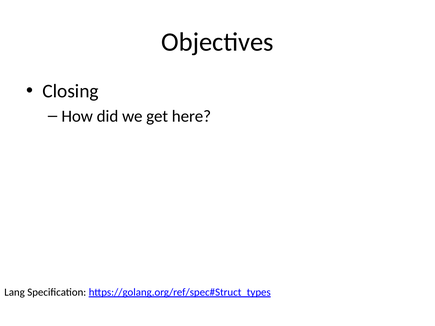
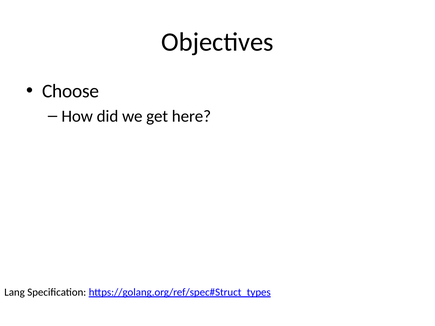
Closing: Closing -> Choose (71, 91)
